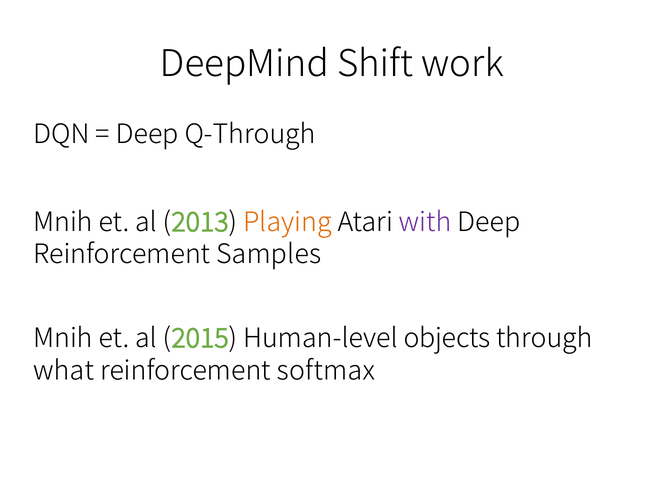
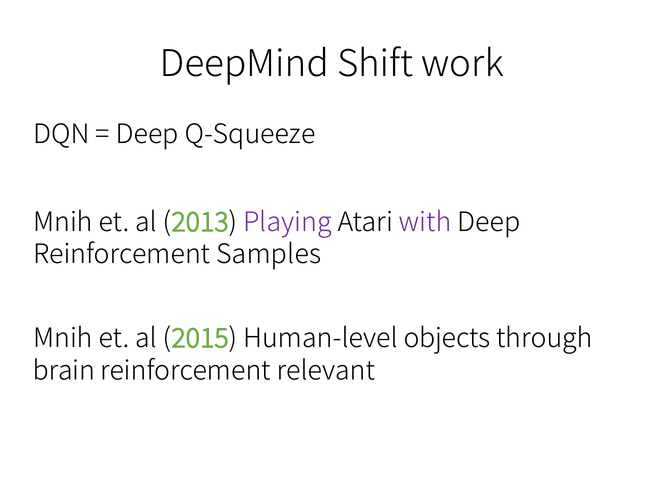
Q-Through: Q-Through -> Q-Squeeze (250, 134)
Playing colour: orange -> purple (287, 222)
what: what -> brain (64, 371)
softmax: softmax -> relevant (326, 371)
